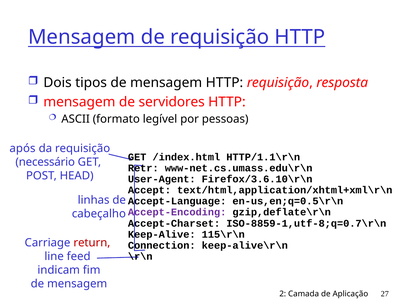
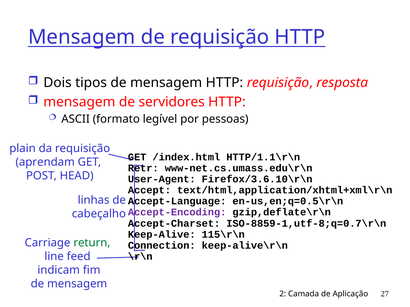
após: após -> plain (23, 149)
necessário: necessário -> aprendam (45, 162)
return colour: red -> green (92, 243)
